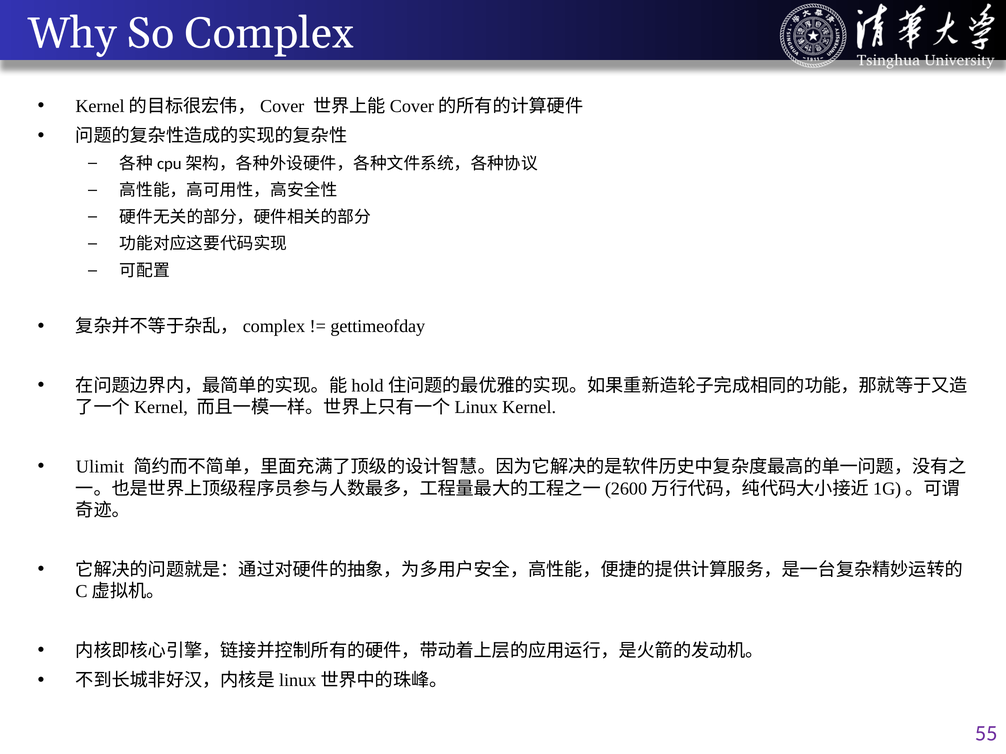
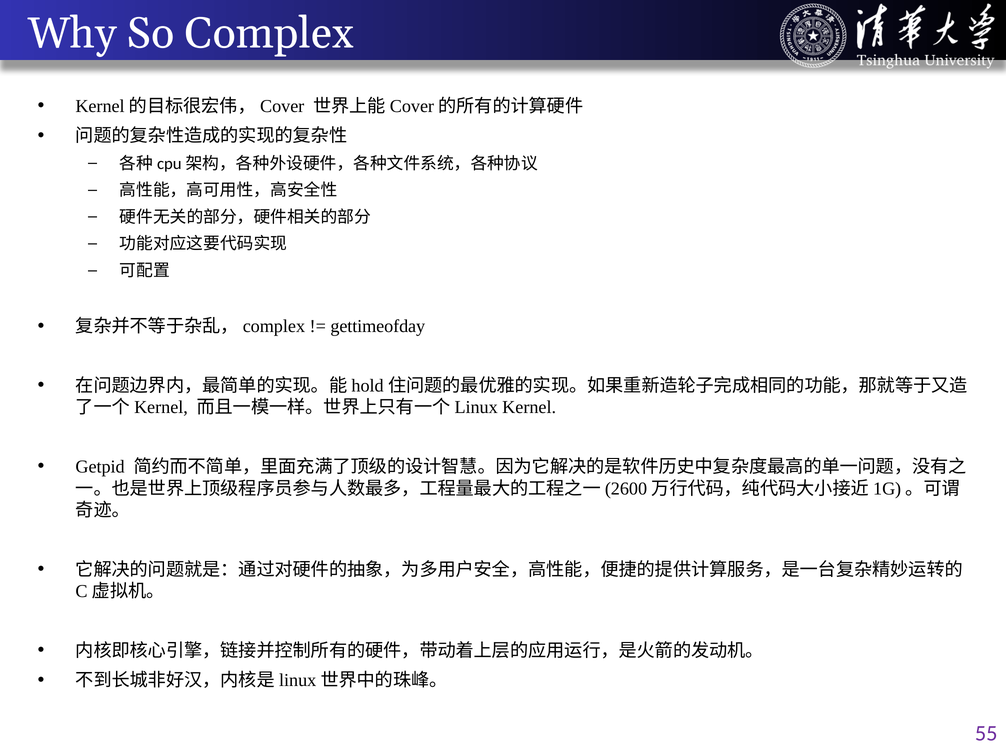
Ulimit: Ulimit -> Getpid (100, 467)
